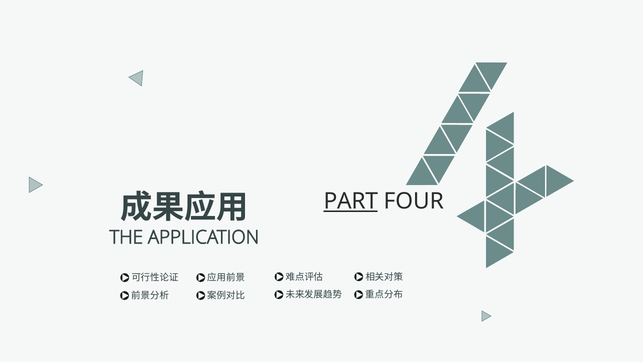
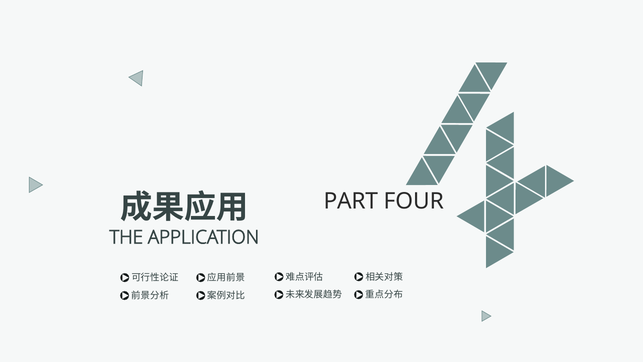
PART underline: present -> none (351, 201)
